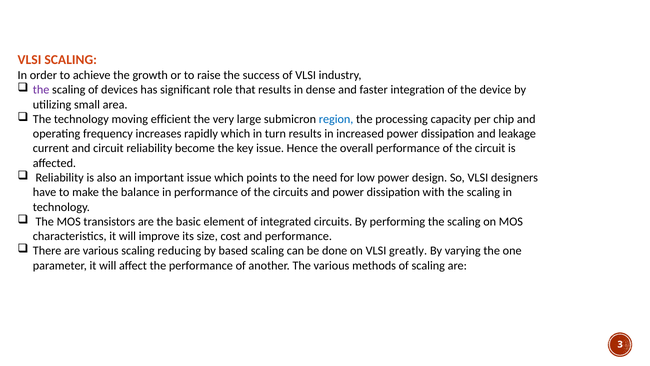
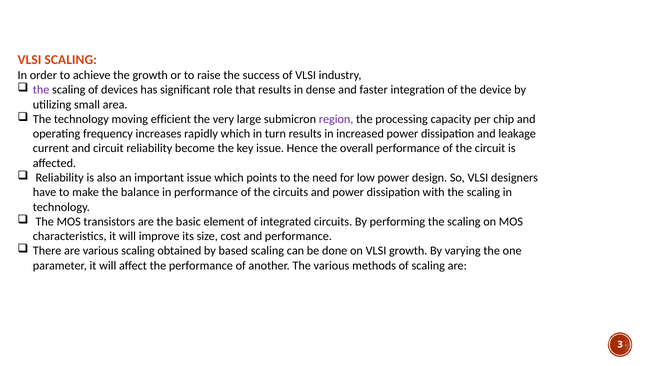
region colour: blue -> purple (336, 119)
reducing: reducing -> obtained (179, 251)
VLSI greatly: greatly -> growth (408, 251)
